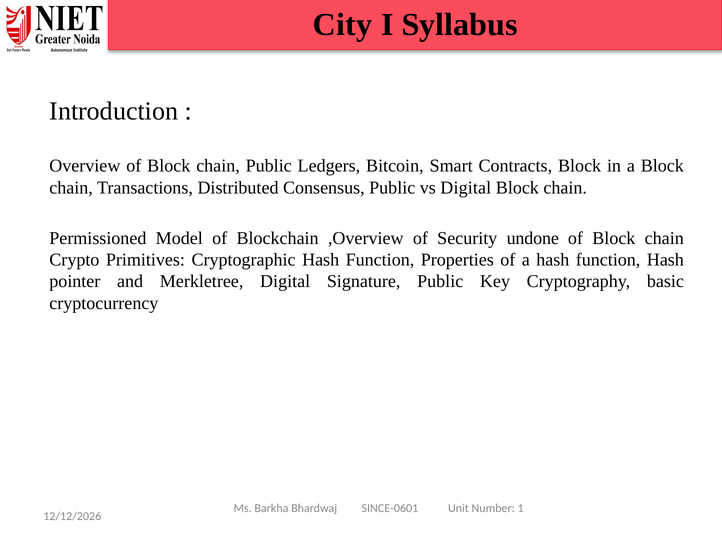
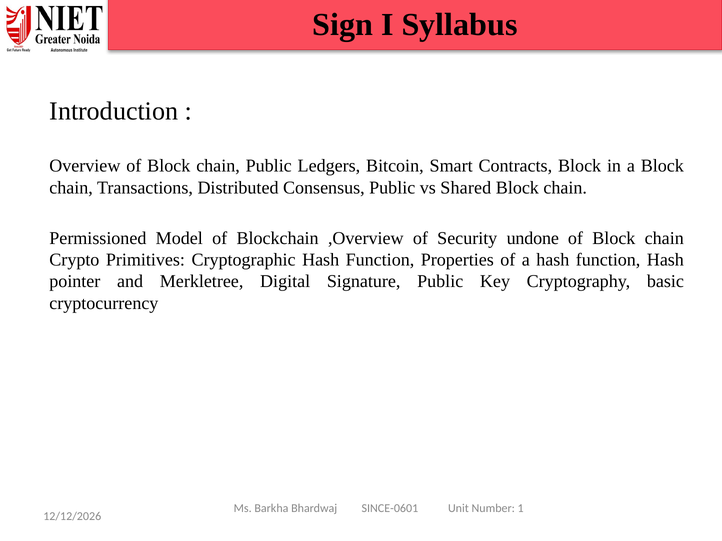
City: City -> Sign (343, 25)
vs Digital: Digital -> Shared (466, 188)
